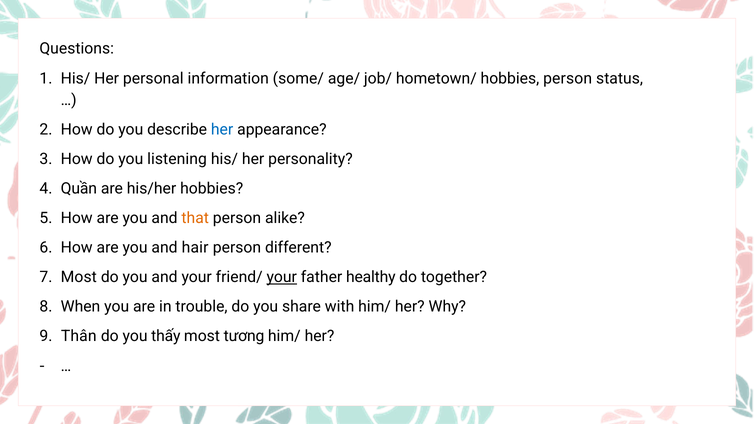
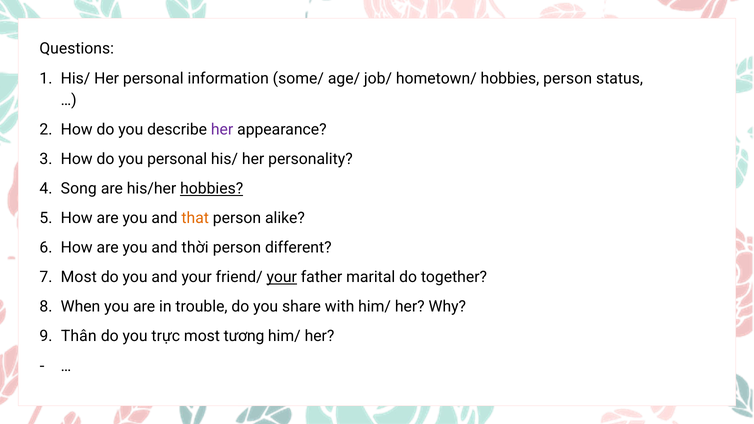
her colour: blue -> purple (222, 130)
you listening: listening -> personal (177, 159)
Quần: Quần -> Song (79, 189)
hobbies underline: none -> present (212, 189)
hair: hair -> thời (195, 248)
healthy: healthy -> marital (371, 277)
thấy: thấy -> trực (166, 336)
